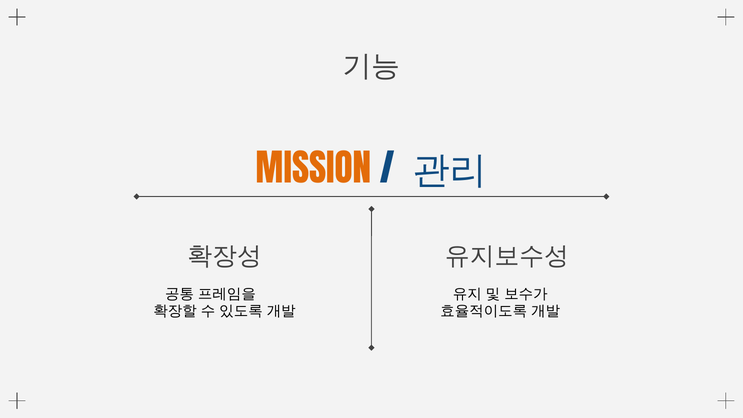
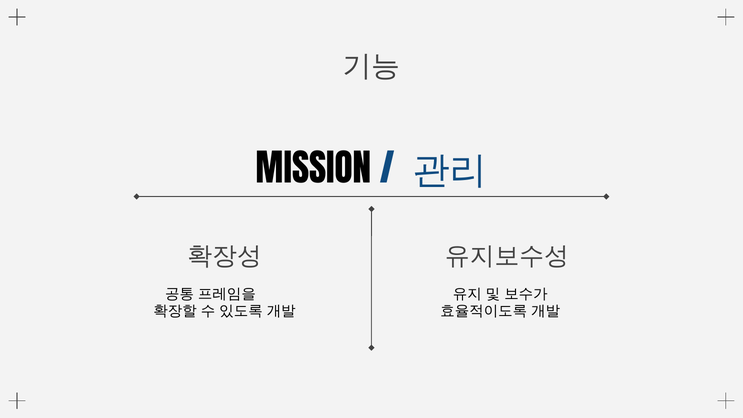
MISSION colour: orange -> black (314, 171)
